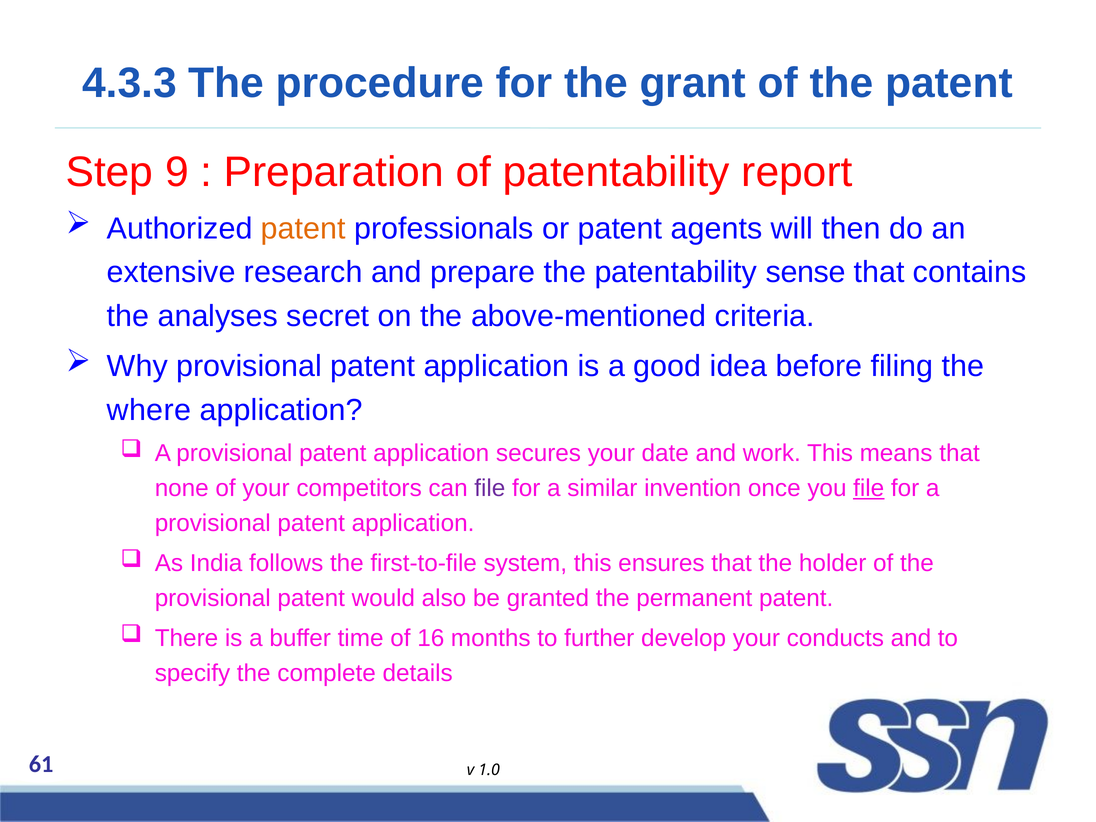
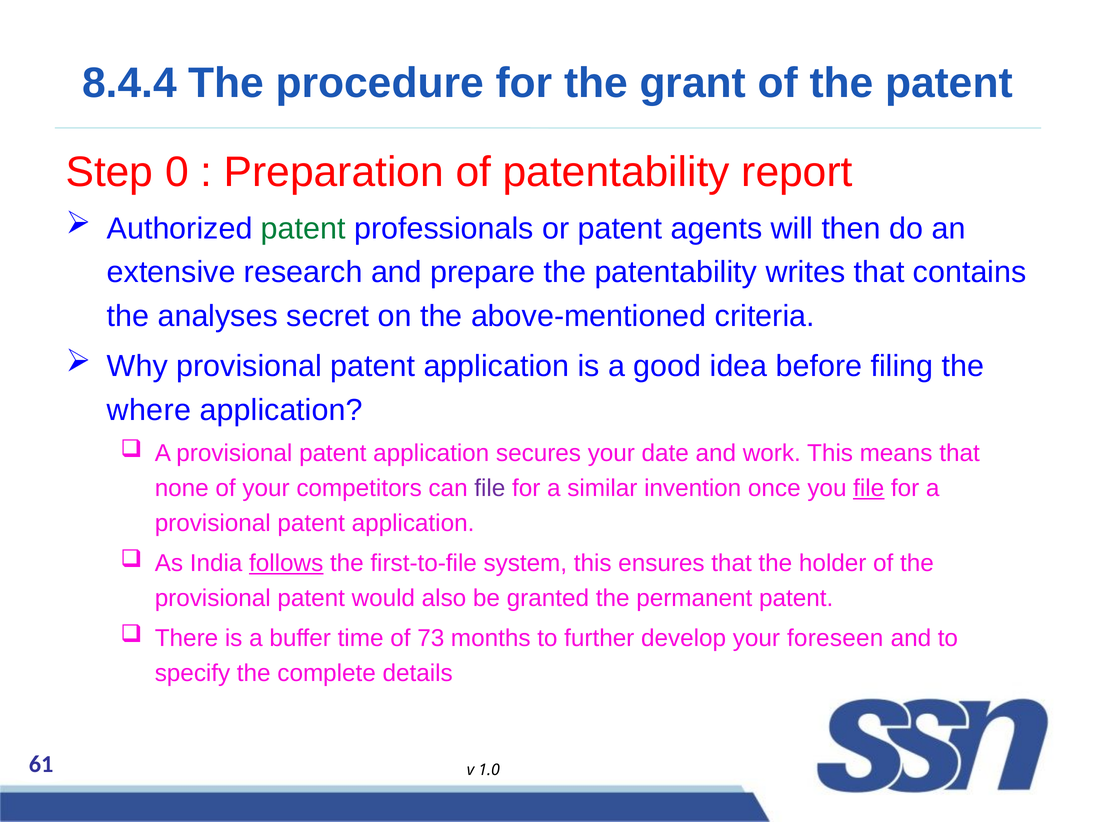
4.3.3: 4.3.3 -> 8.4.4 (129, 83)
9: 9 -> 0 (177, 172)
patent colour: orange -> green (303, 229)
sense: sense -> writes (805, 272)
follows underline: none -> present (286, 563)
16: 16 -> 73 (431, 638)
conducts: conducts -> foreseen (835, 638)
